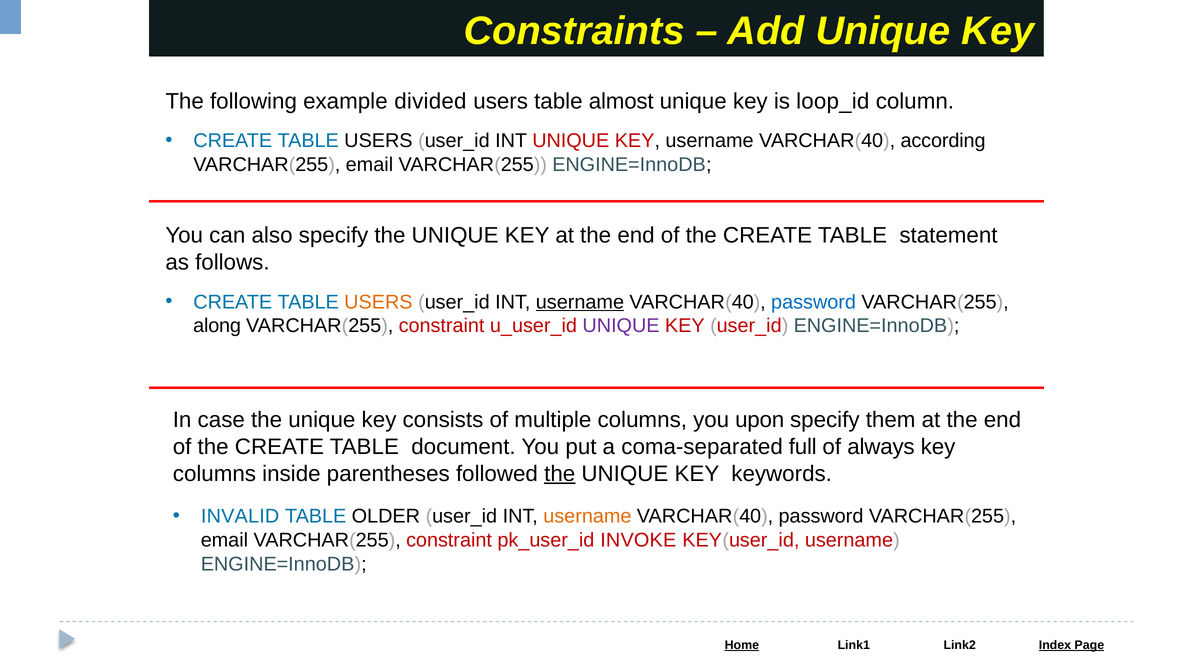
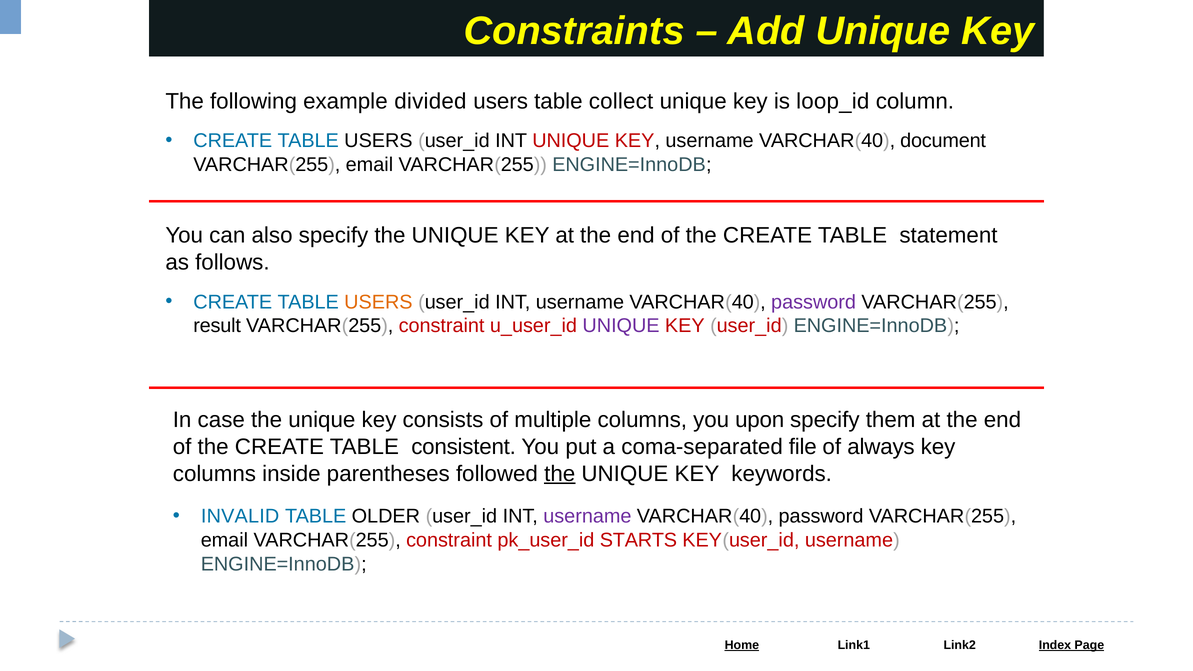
almost: almost -> collect (621, 101)
according: according -> document (943, 141)
username underline: present -> none (580, 302)
password colour: blue -> purple (814, 302)
along: along -> result (217, 326)
document: document -> consistent (464, 447)
full: full -> file (803, 447)
username colour: orange -> purple (587, 516)
INVOKE: INVOKE -> STARTS (638, 540)
